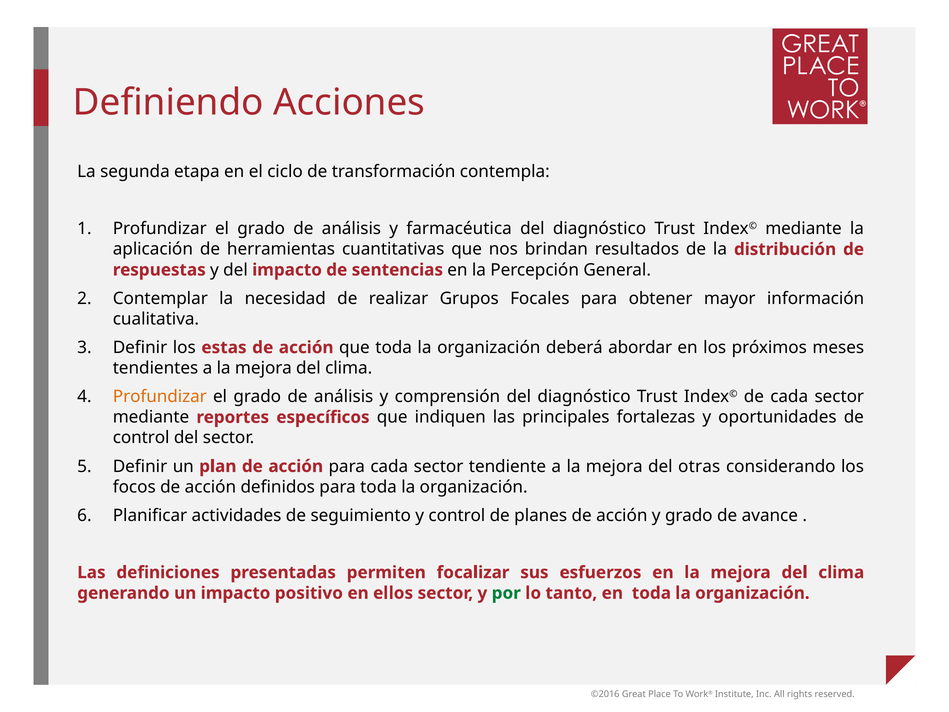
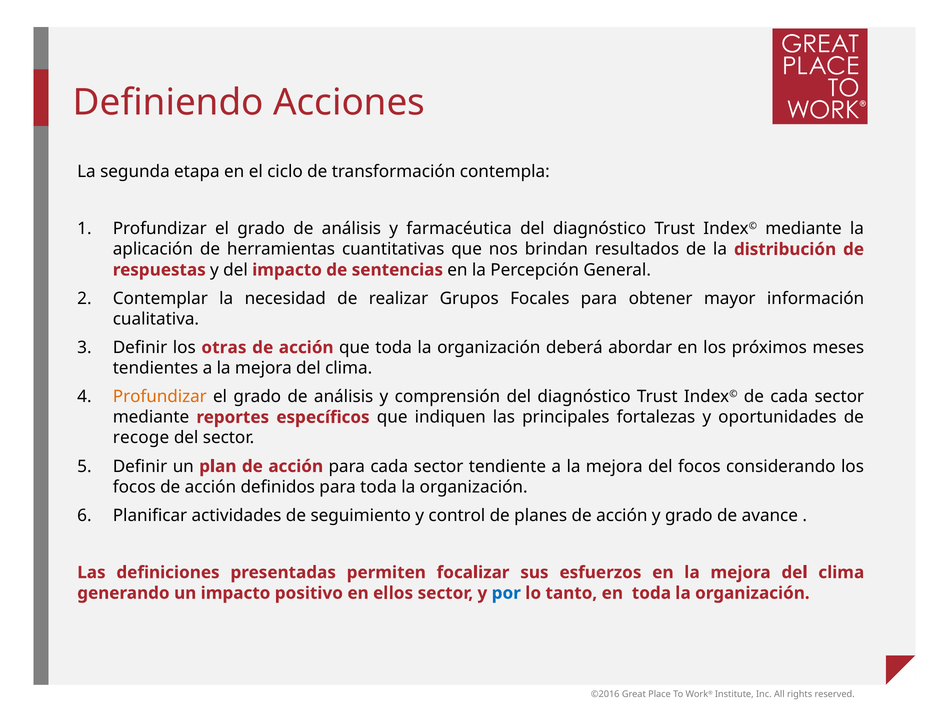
estas: estas -> otras (224, 347)
control: control -> recoge (141, 438)
del otras: otras -> focos (699, 466)
por colour: green -> blue (506, 593)
